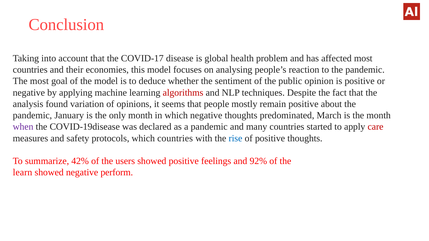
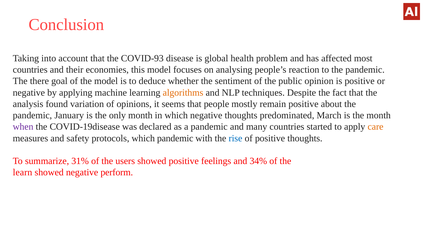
COVID-17: COVID-17 -> COVID-93 (142, 58)
The most: most -> there (39, 81)
algorithms colour: red -> orange (183, 93)
care colour: red -> orange (376, 127)
which countries: countries -> pandemic (175, 138)
42%: 42% -> 31% (80, 161)
92%: 92% -> 34% (258, 161)
